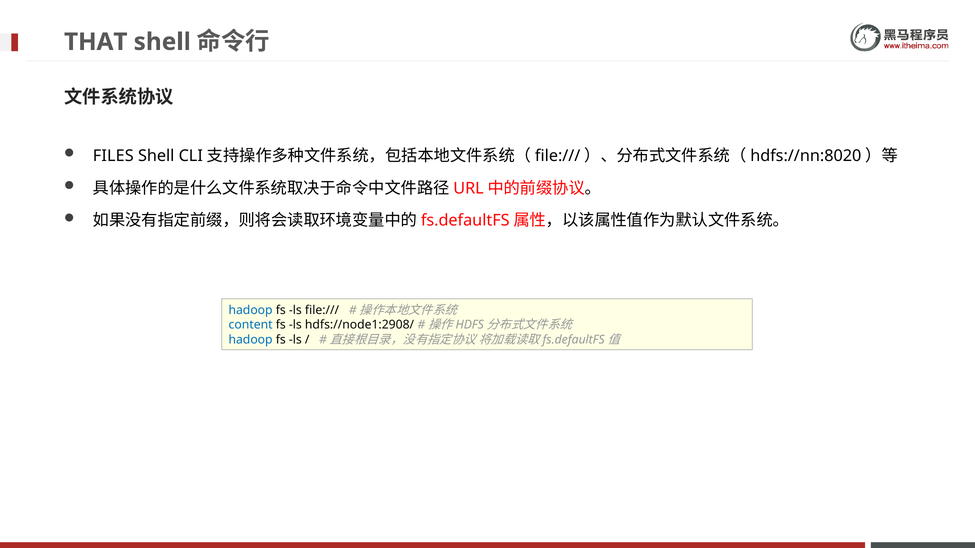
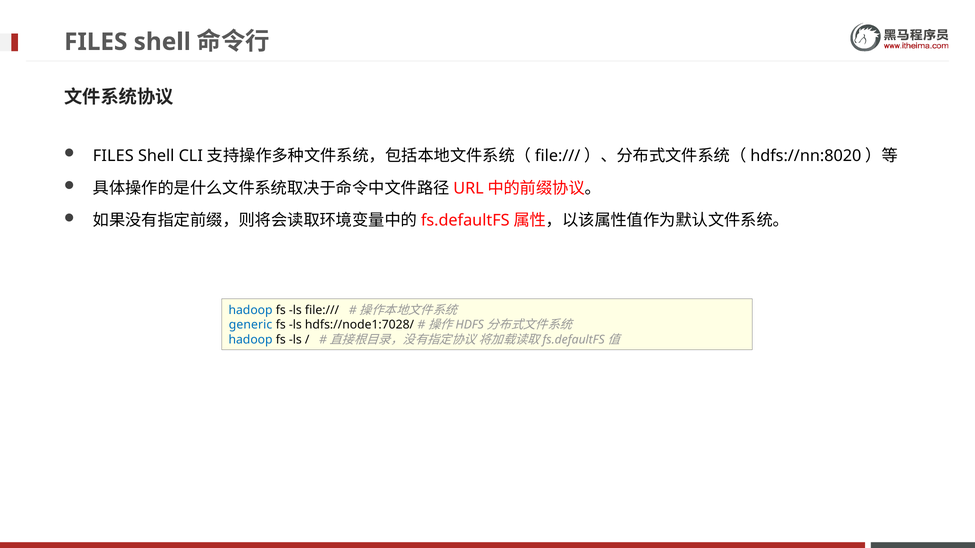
THAT: THAT -> FILES (96, 42)
content: content -> generic (251, 325)
hdfs://node1:2908/: hdfs://node1:2908/ -> hdfs://node1:7028/ (360, 325)
